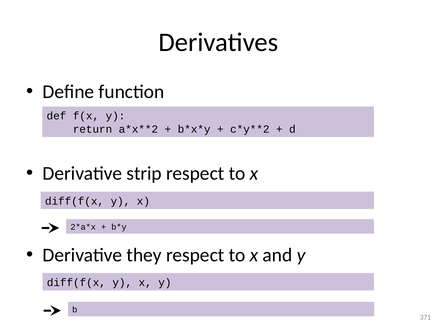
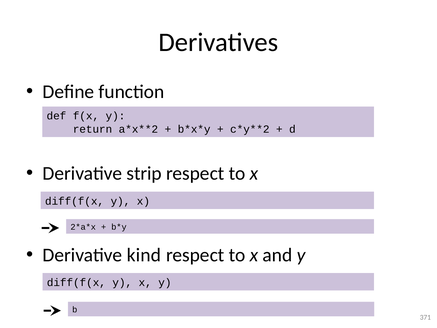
they: they -> kind (144, 255)
